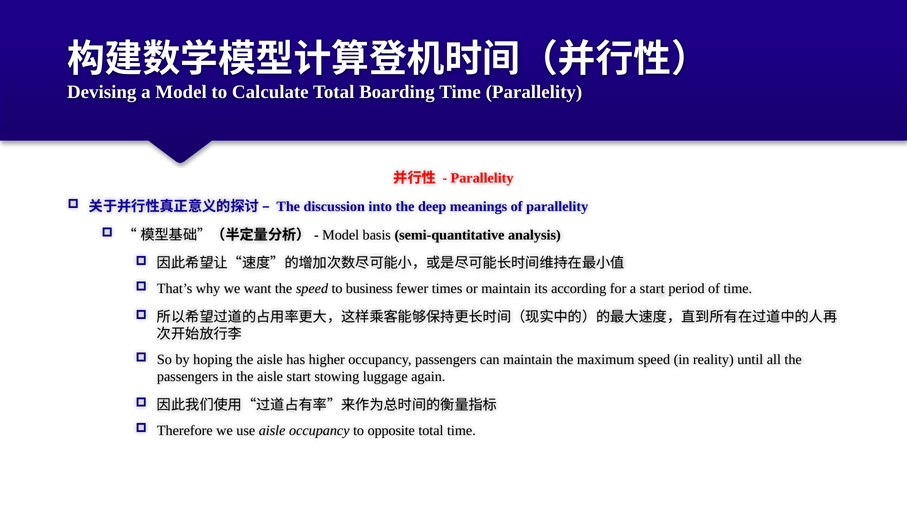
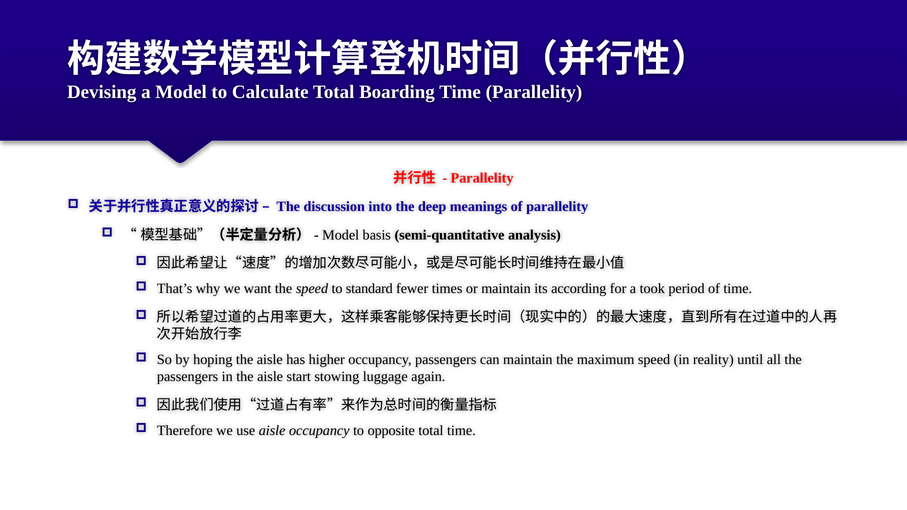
business: business -> standard (369, 289)
a start: start -> took (652, 289)
